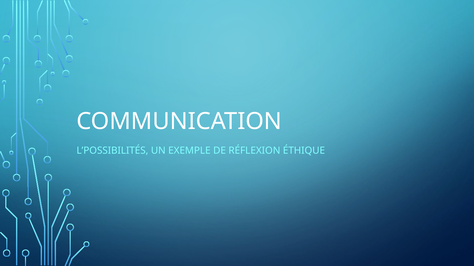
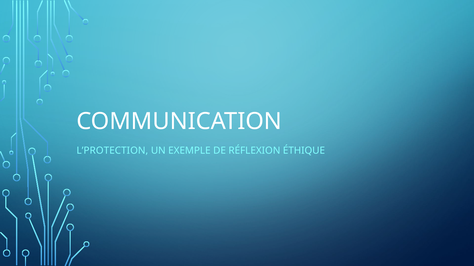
L’POSSIBILITÉS: L’POSSIBILITÉS -> L’PROTECTION (112, 151)
